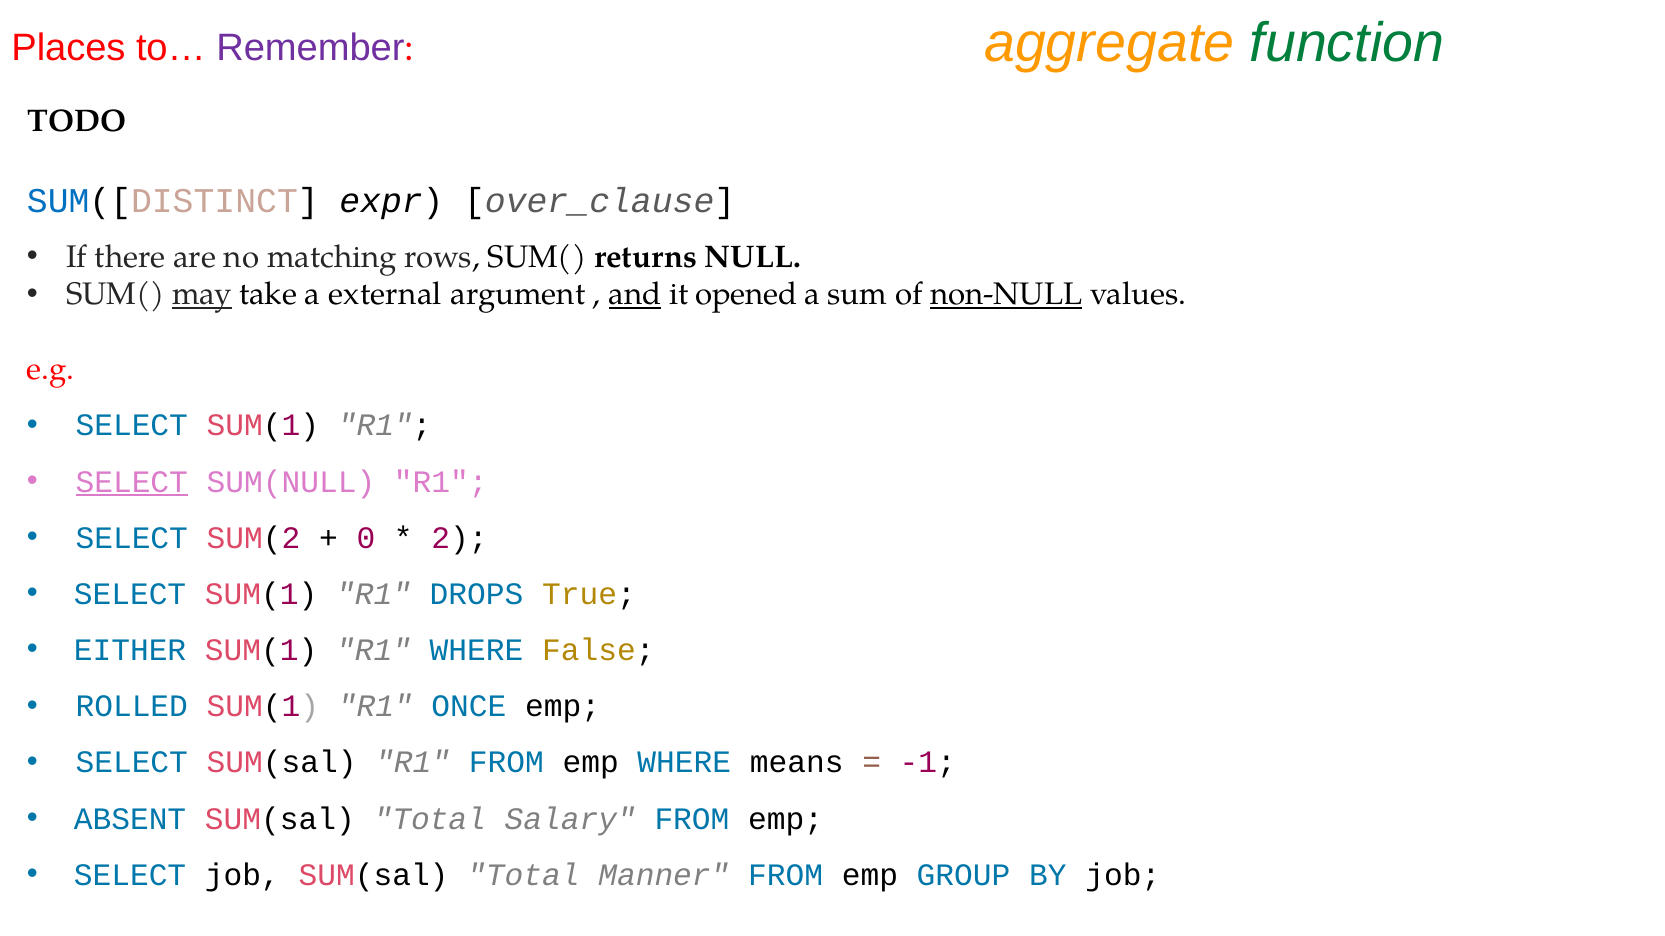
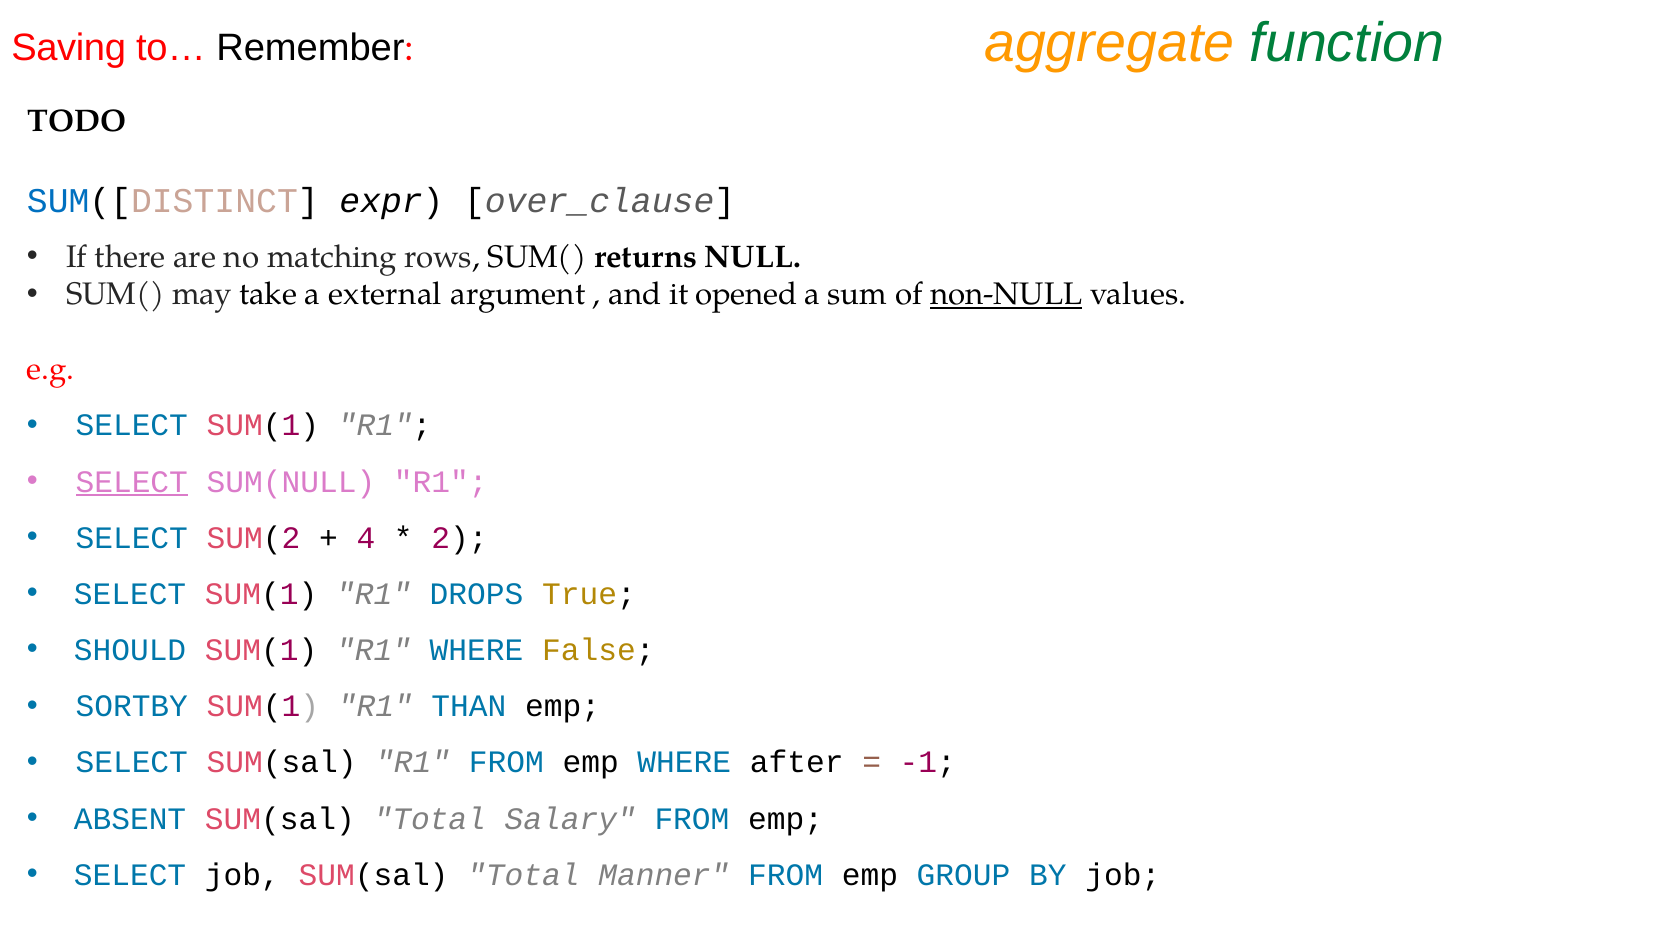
Places: Places -> Saving (69, 48)
Remember colour: purple -> black (310, 48)
may underline: present -> none (202, 295)
and underline: present -> none (635, 295)
0: 0 -> 4 (366, 538)
EITHER: EITHER -> SHOULD (130, 651)
ROLLED: ROLLED -> SORTBY (132, 707)
ONCE: ONCE -> THAN (469, 707)
means: means -> after (797, 763)
